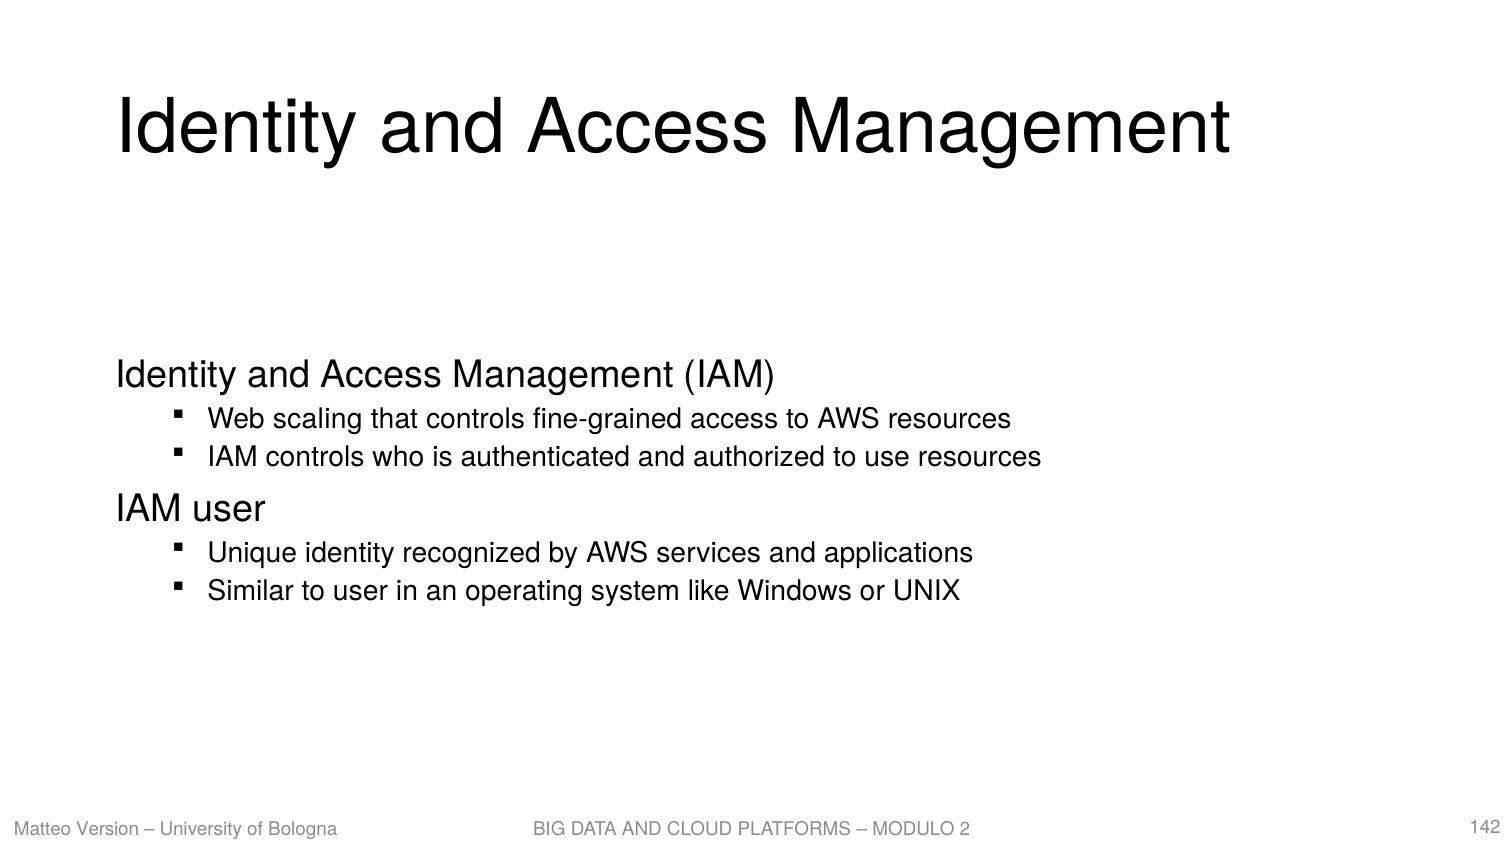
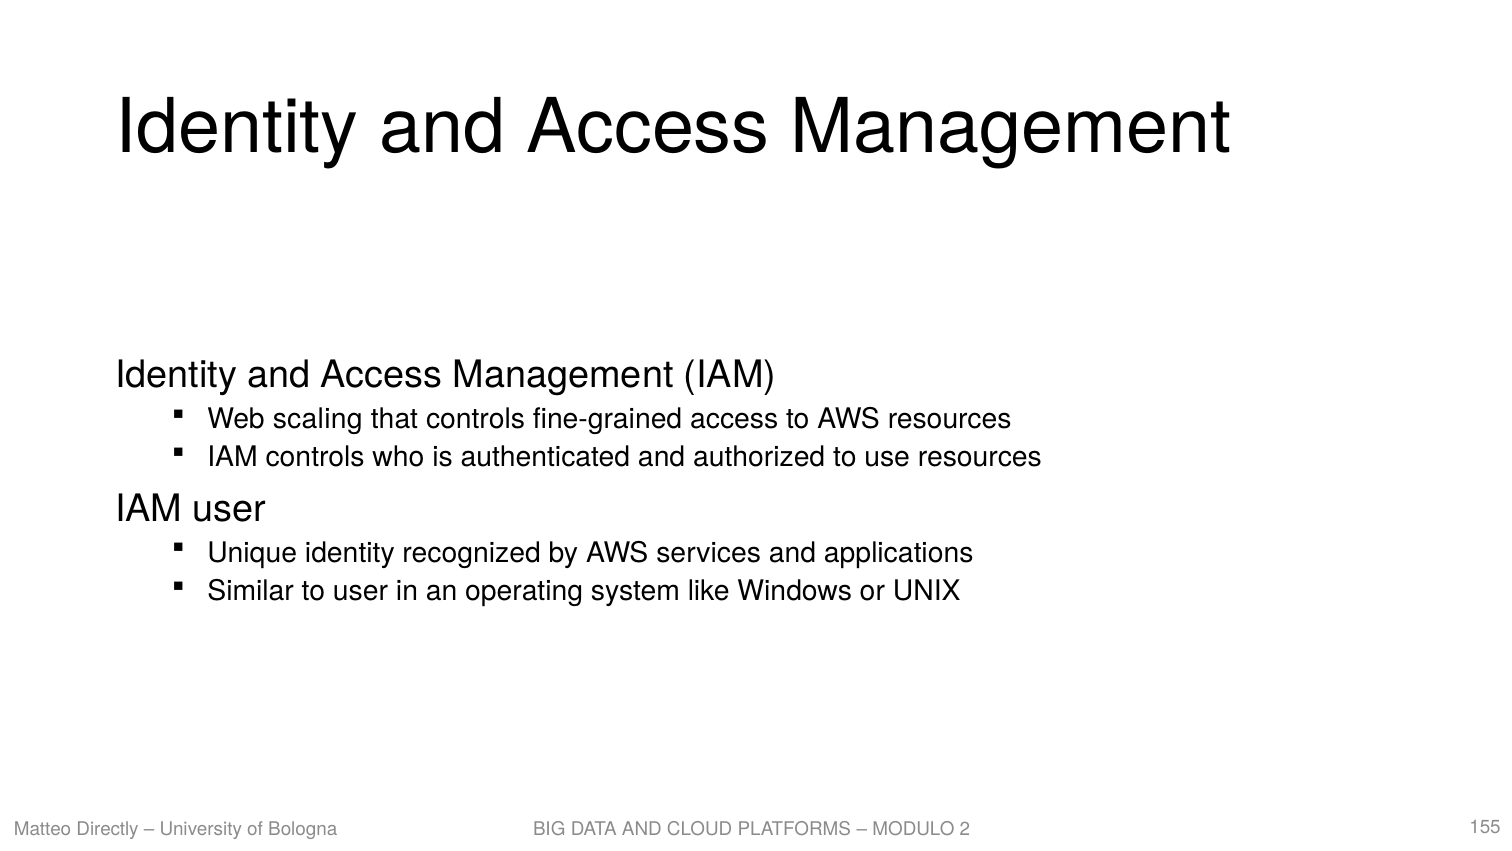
Version: Version -> Directly (108, 829)
142: 142 -> 155 (1485, 827)
